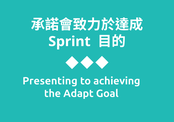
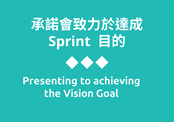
Adapt: Adapt -> Vision (78, 94)
